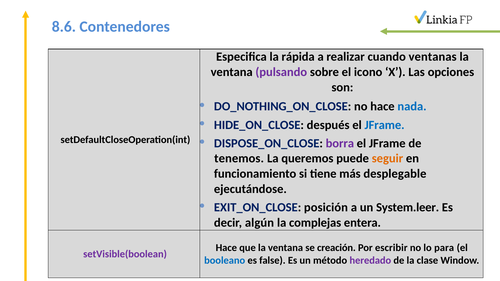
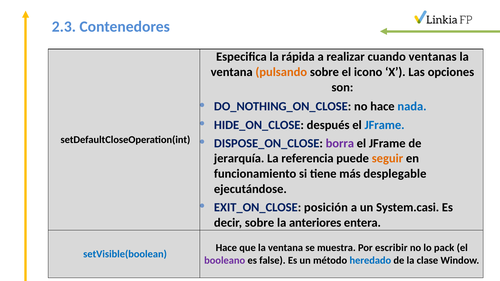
8.6: 8.6 -> 2.3 (64, 27)
pulsando colour: purple -> orange (281, 72)
tenemos: tenemos -> jerarquía (239, 159)
queremos: queremos -> referencia (307, 159)
System.leer: System.leer -> System.casi (408, 208)
decir algún: algún -> sobre (260, 223)
complejas: complejas -> anteriores (315, 223)
creación: creación -> muestra (336, 248)
para: para -> pack (444, 248)
setVisible(boolean colour: purple -> blue (125, 254)
booleano colour: blue -> purple (225, 261)
heredado colour: purple -> blue (370, 261)
